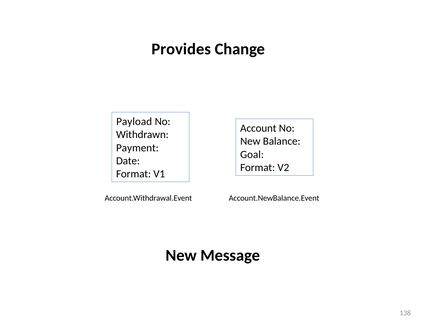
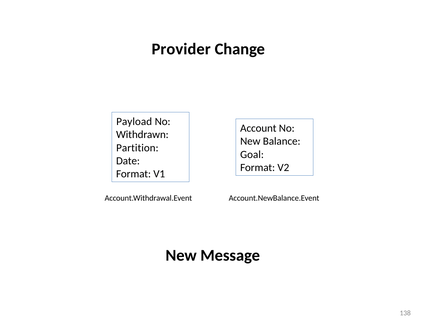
Provides: Provides -> Provider (181, 49)
Payment: Payment -> Partition (137, 148)
